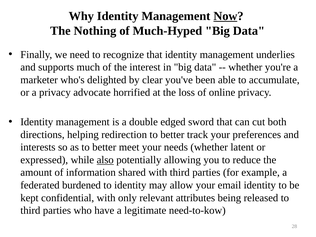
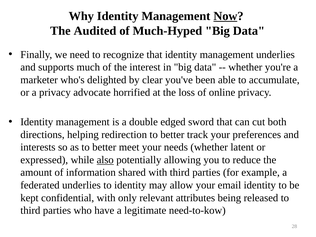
Nothing: Nothing -> Audited (95, 31)
federated burdened: burdened -> underlies (81, 185)
